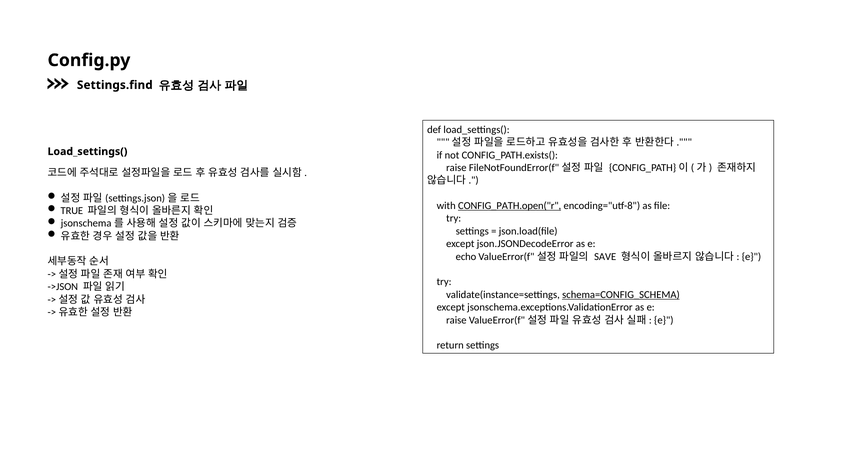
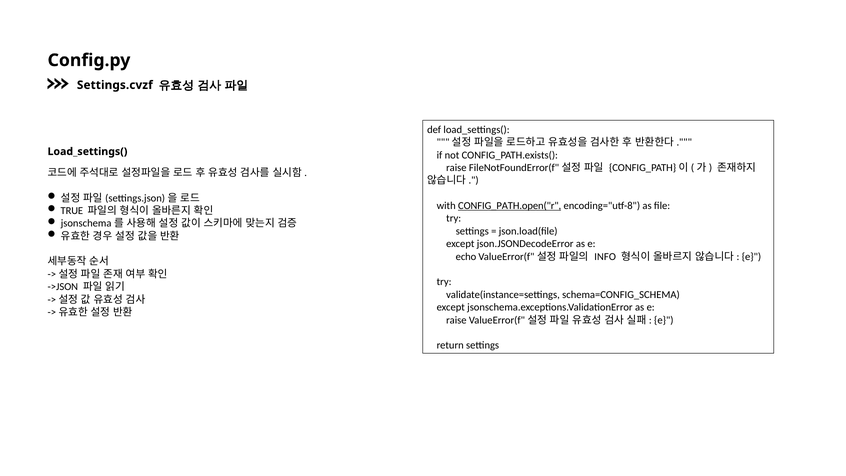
Settings.find: Settings.find -> Settings.cvzf (115, 85)
SAVE: SAVE -> INFO (605, 257)
schema=CONFIG_SCHEMA underline: present -> none (621, 295)
